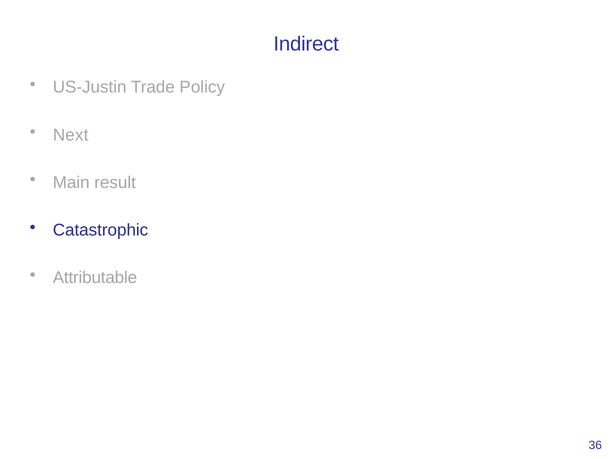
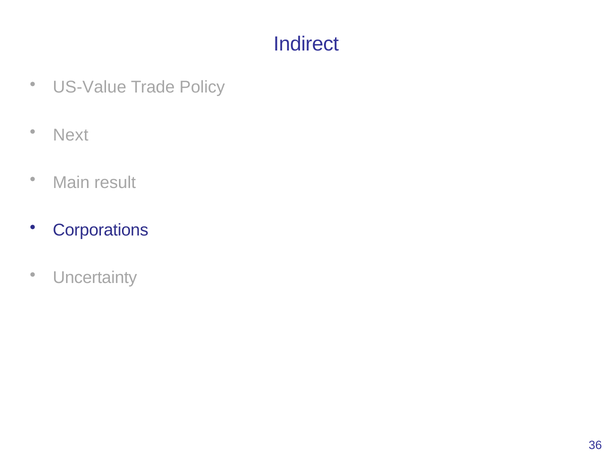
US-Justin: US-Justin -> US-Value (90, 87)
Catastrophic: Catastrophic -> Corporations (101, 230)
Attributable: Attributable -> Uncertainty (95, 278)
